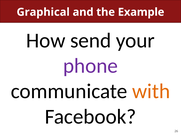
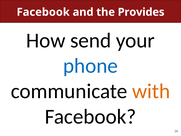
Graphical: Graphical -> Facebook (43, 12)
Example: Example -> Provides (141, 12)
phone colour: purple -> blue (90, 66)
